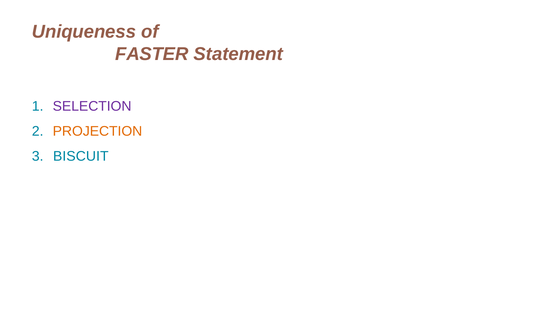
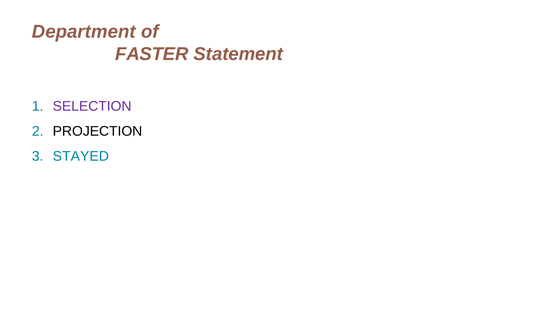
Uniqueness: Uniqueness -> Department (84, 32)
PROJECTION colour: orange -> black (97, 131)
BISCUIT: BISCUIT -> STAYED (81, 156)
